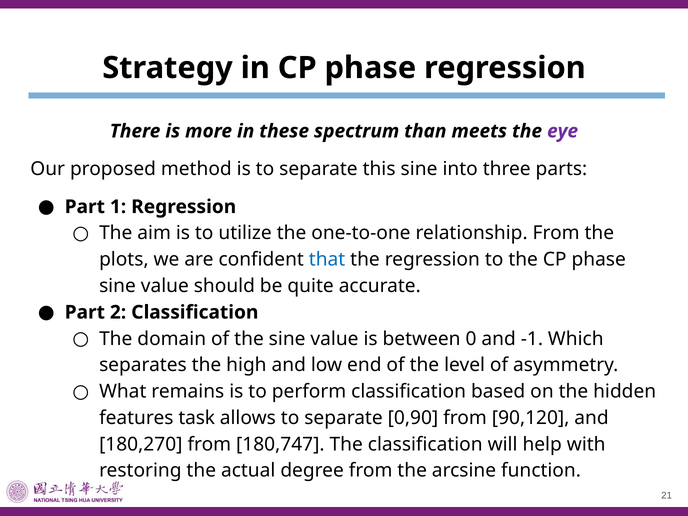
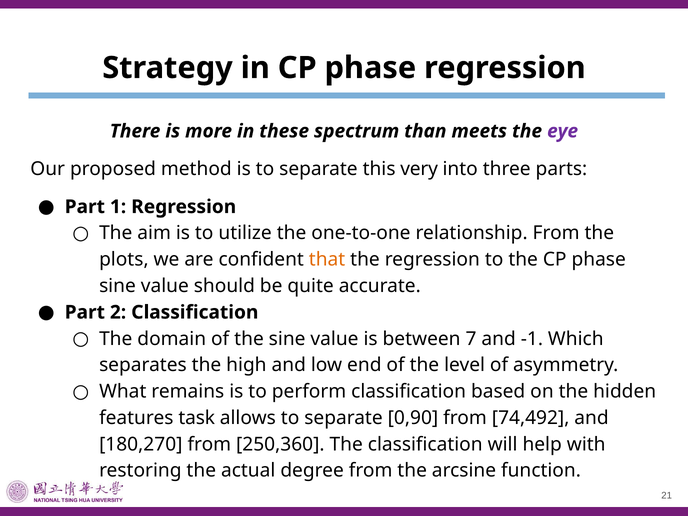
this sine: sine -> very (419, 169)
that colour: blue -> orange (327, 260)
0: 0 -> 7 (471, 339)
90,120: 90,120 -> 74,492 (531, 418)
180,747: 180,747 -> 250,360 (280, 444)
